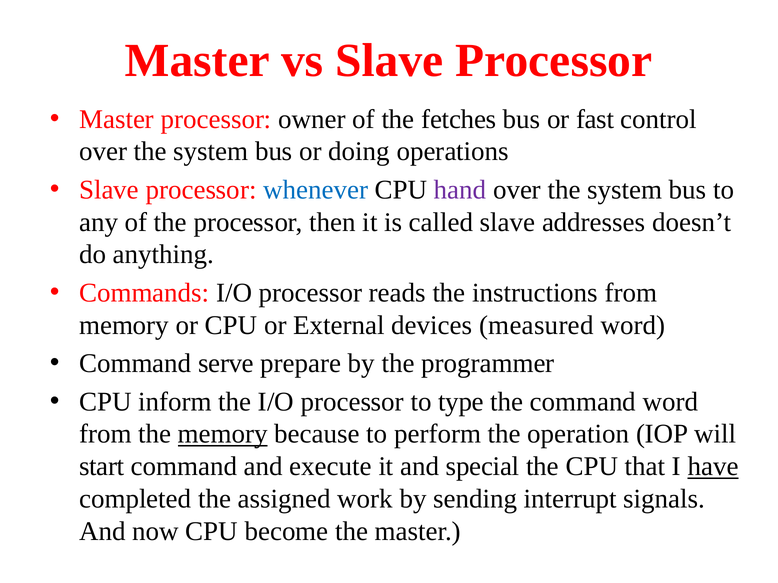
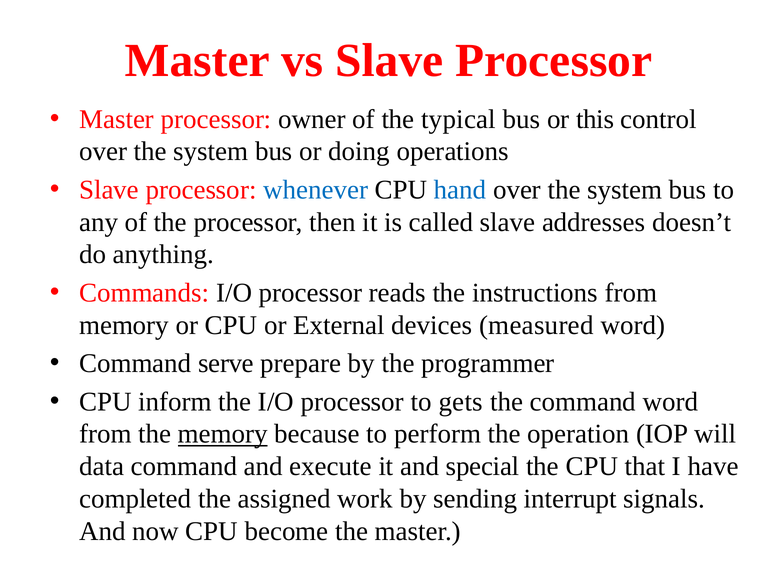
fetches: fetches -> typical (459, 119)
fast: fast -> this (595, 119)
hand colour: purple -> blue (460, 190)
type: type -> gets (461, 402)
start: start -> data (102, 467)
have underline: present -> none (713, 467)
